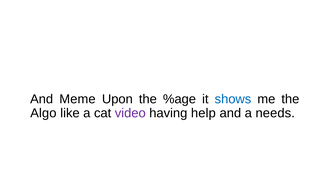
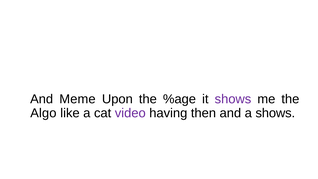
shows colour: blue -> purple (233, 99)
help: help -> then (203, 113)
a needs: needs -> shows (275, 113)
